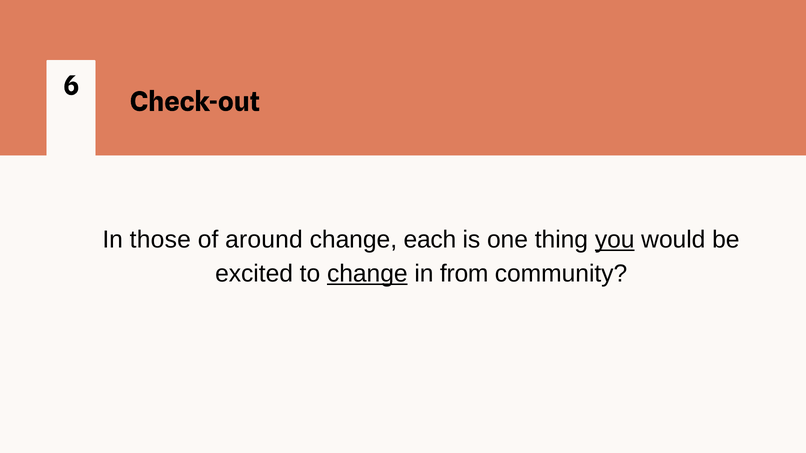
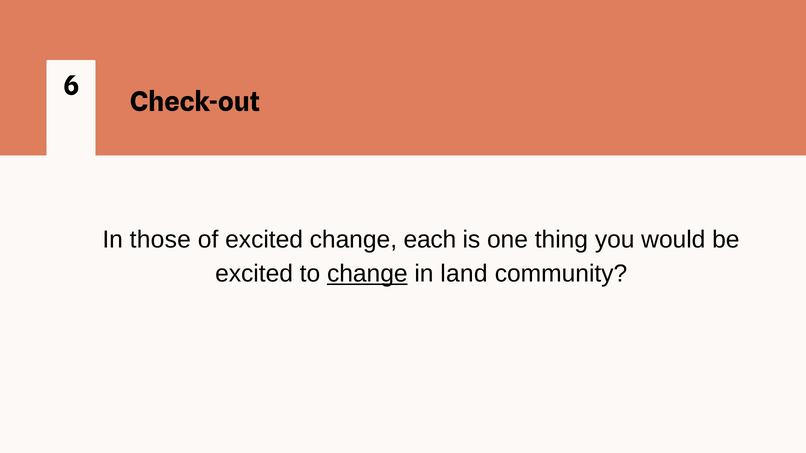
of around: around -> excited (264, 240)
you underline: present -> none (615, 240)
from: from -> land (464, 274)
